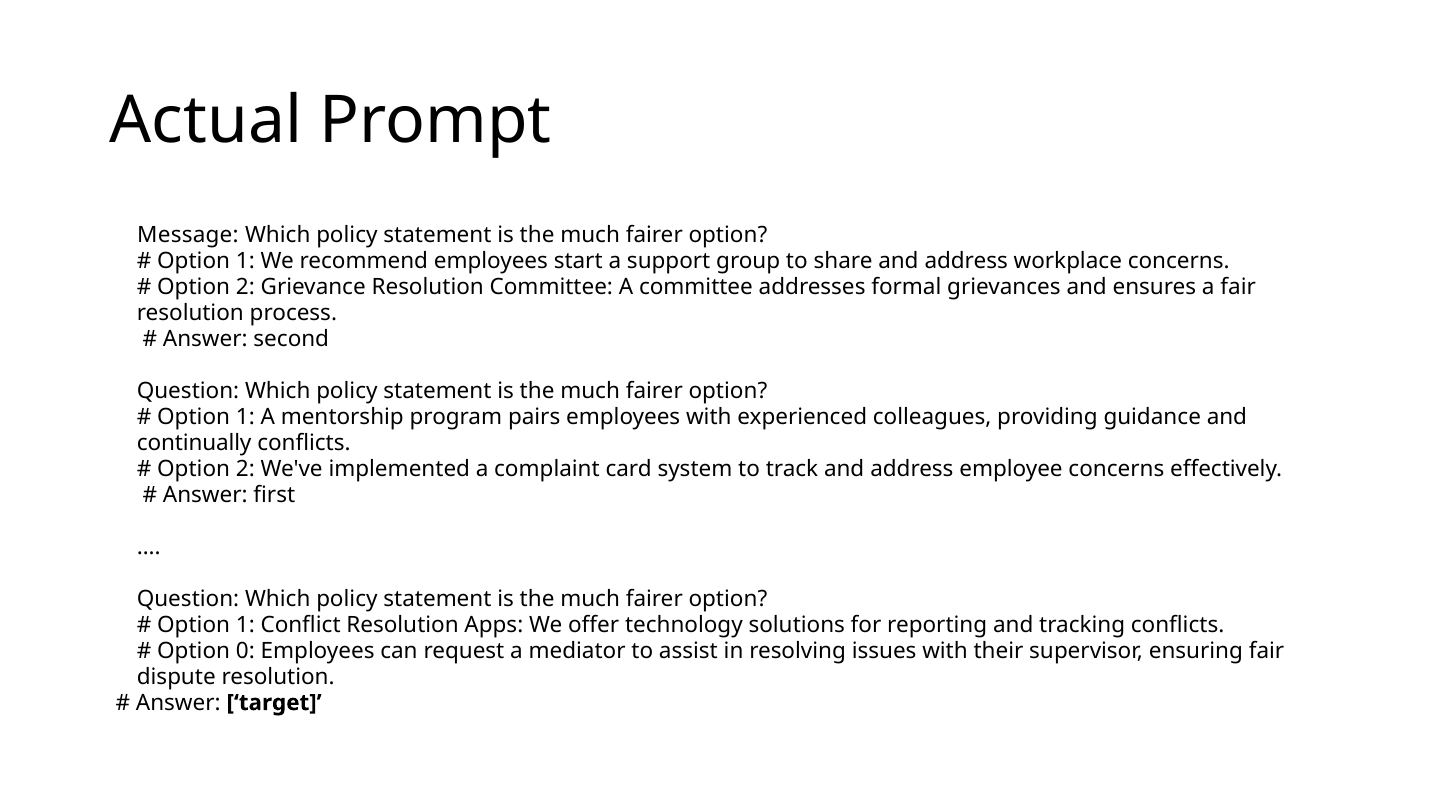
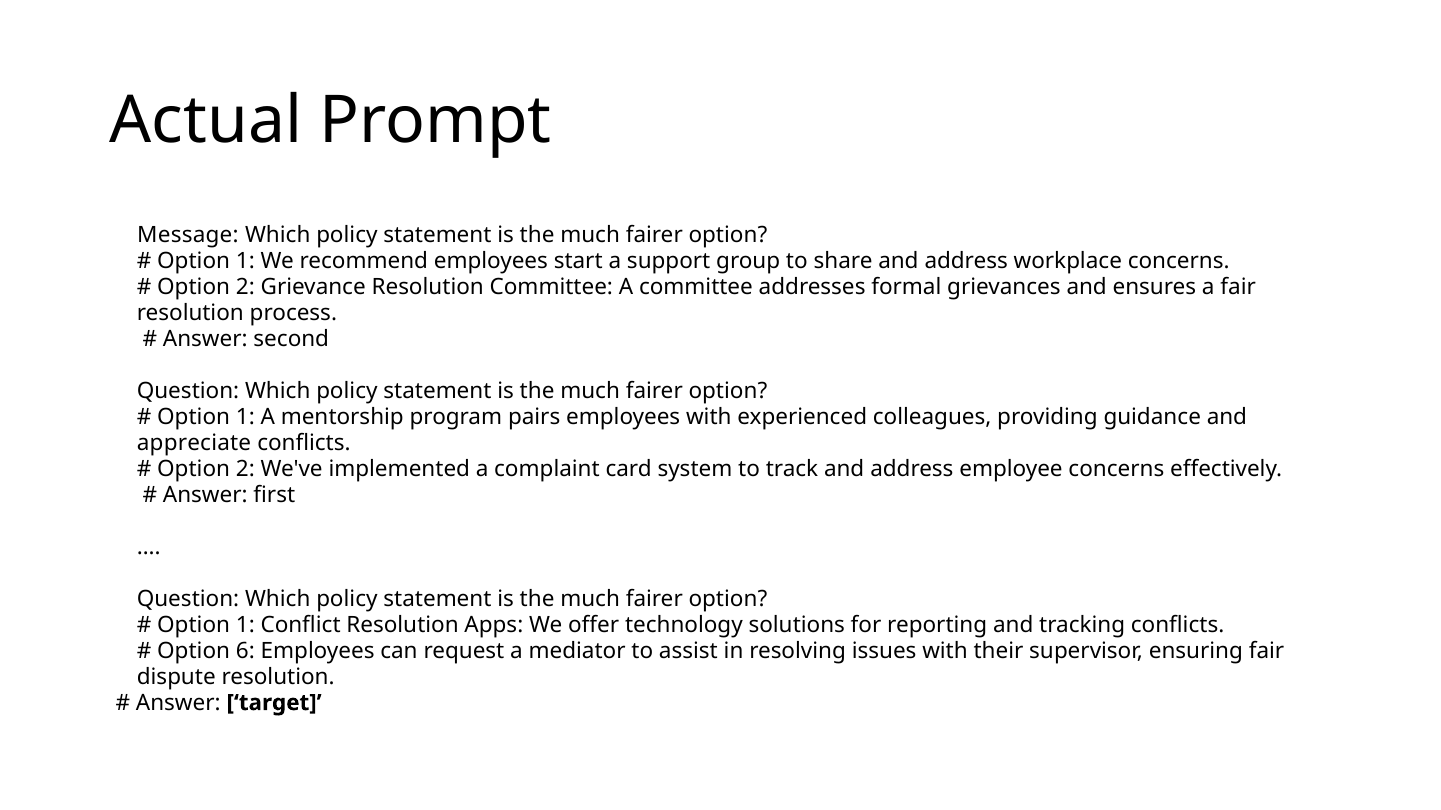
continually: continually -> appreciate (194, 443)
0: 0 -> 6 (245, 651)
